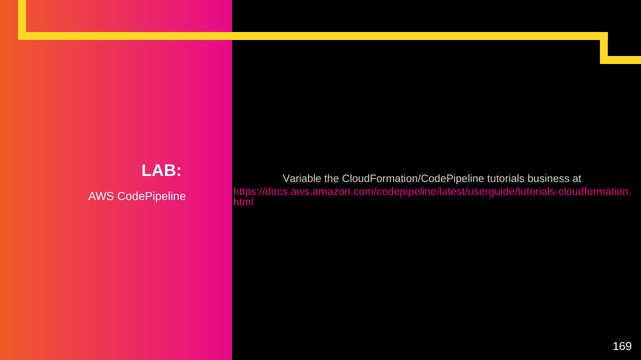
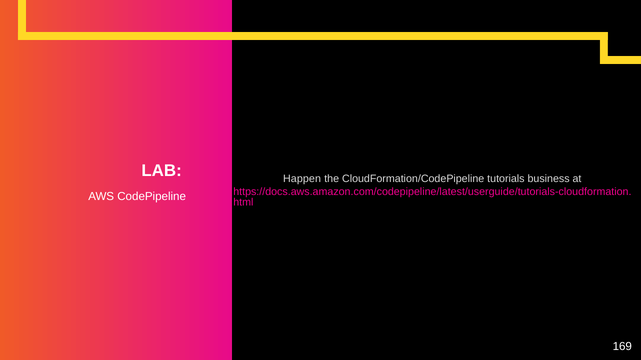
Variable: Variable -> Happen (302, 179)
